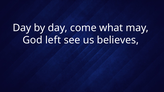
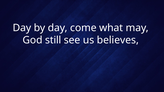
left: left -> still (53, 40)
